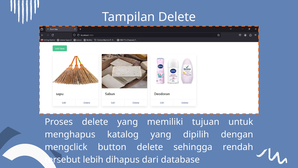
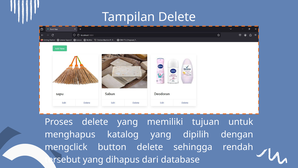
tersebut lebih: lebih -> yang (93, 159)
